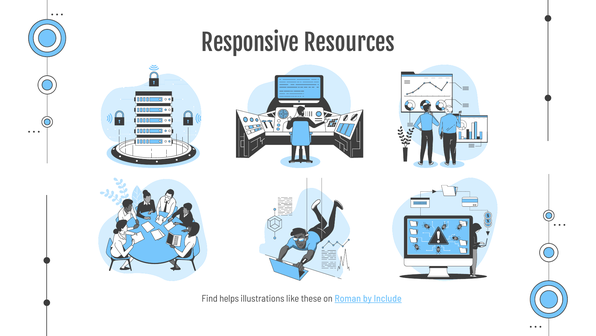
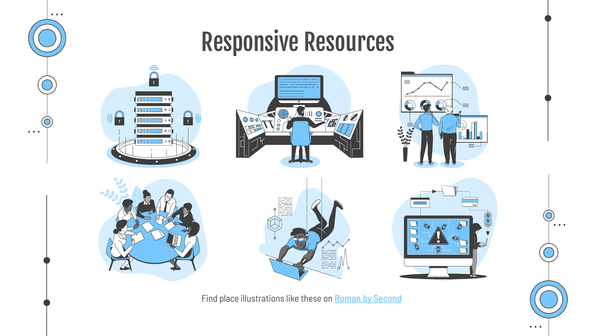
helps: helps -> place (229, 298)
Include: Include -> Second (388, 298)
